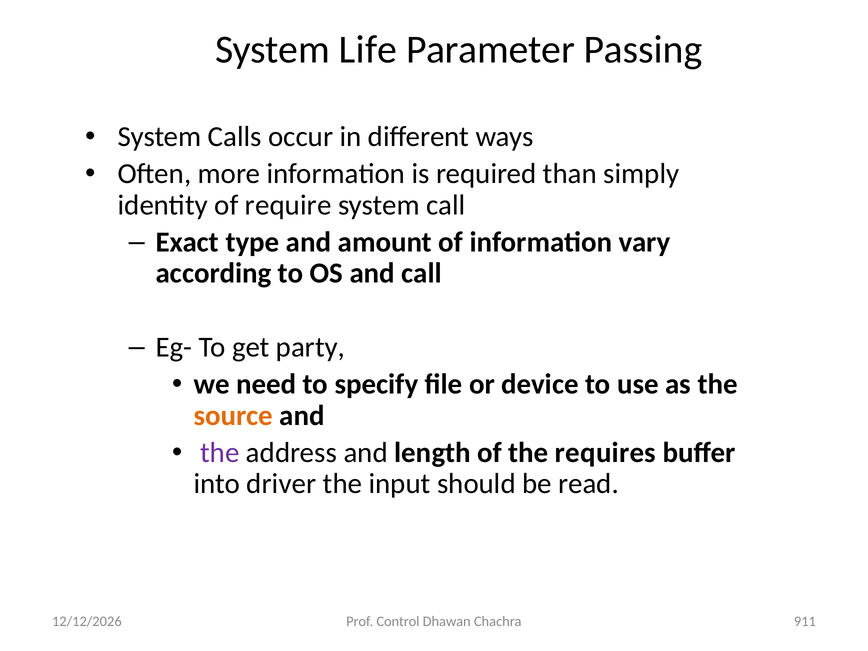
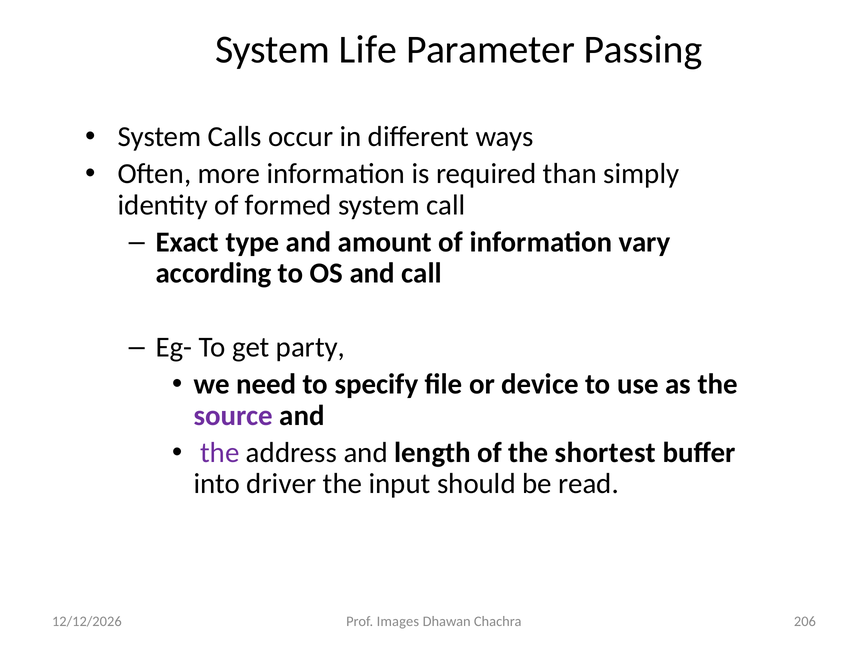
require: require -> formed (288, 205)
source colour: orange -> purple (233, 416)
requires: requires -> shortest (605, 453)
Control: Control -> Images (398, 622)
911: 911 -> 206 (805, 622)
